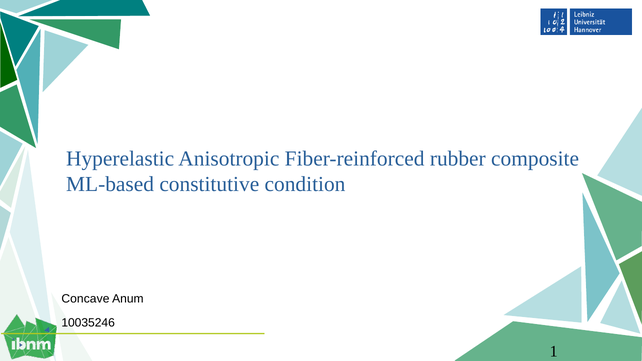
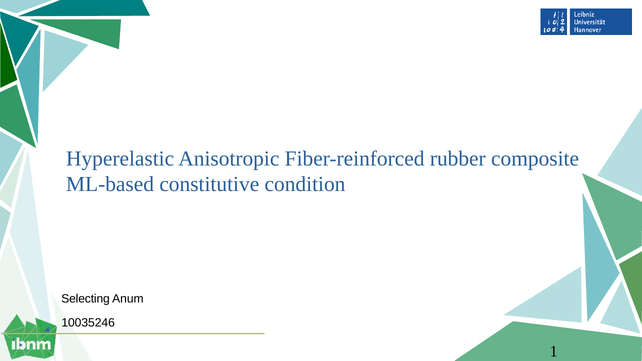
Concave: Concave -> Selecting (86, 299)
